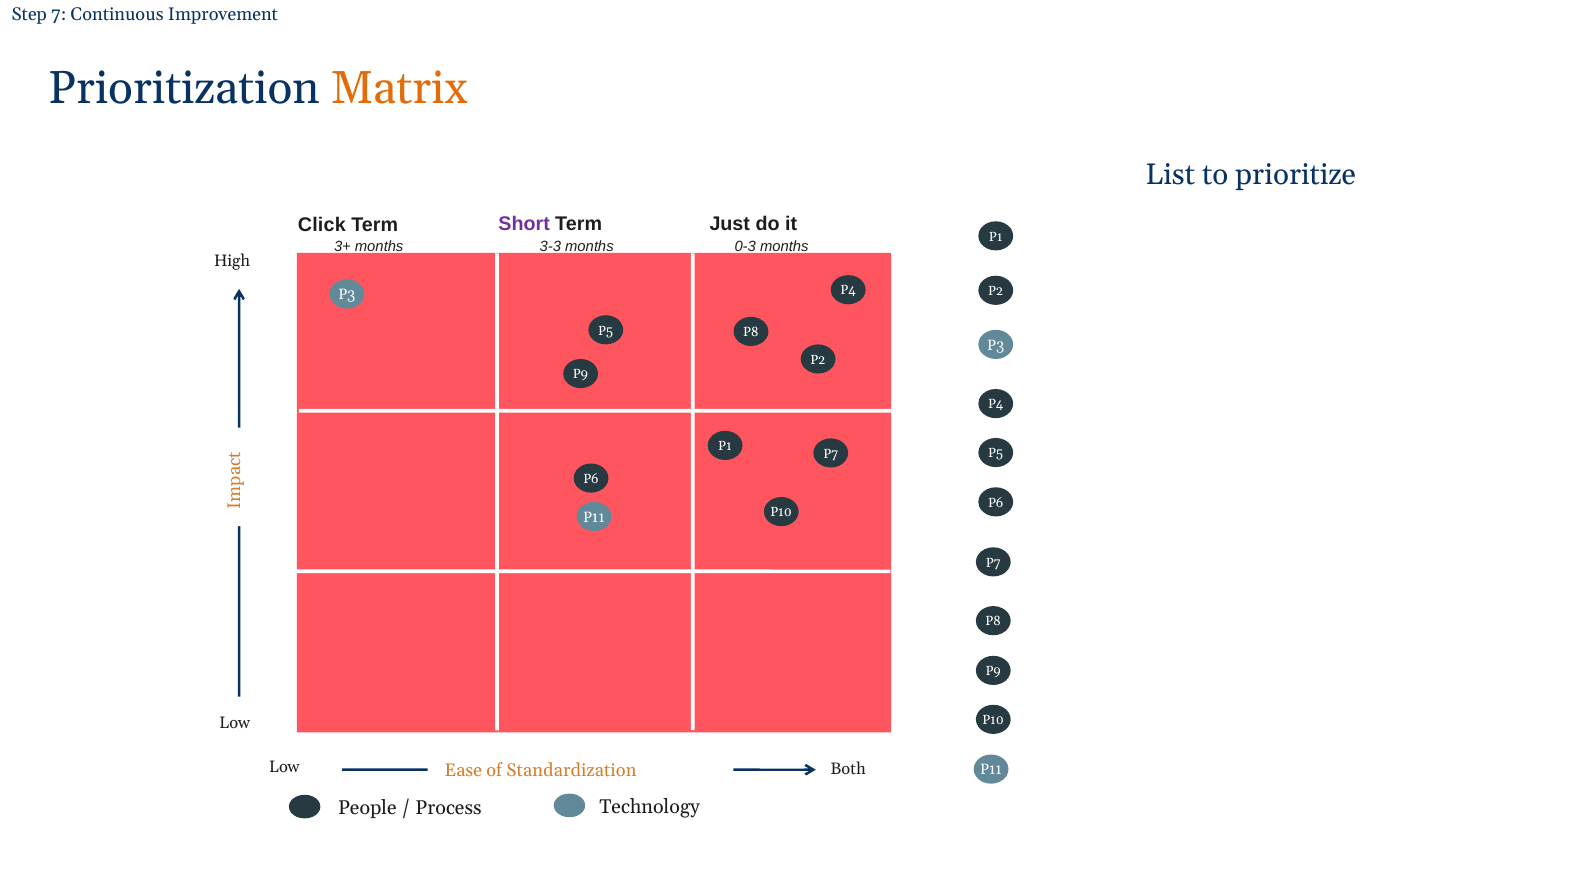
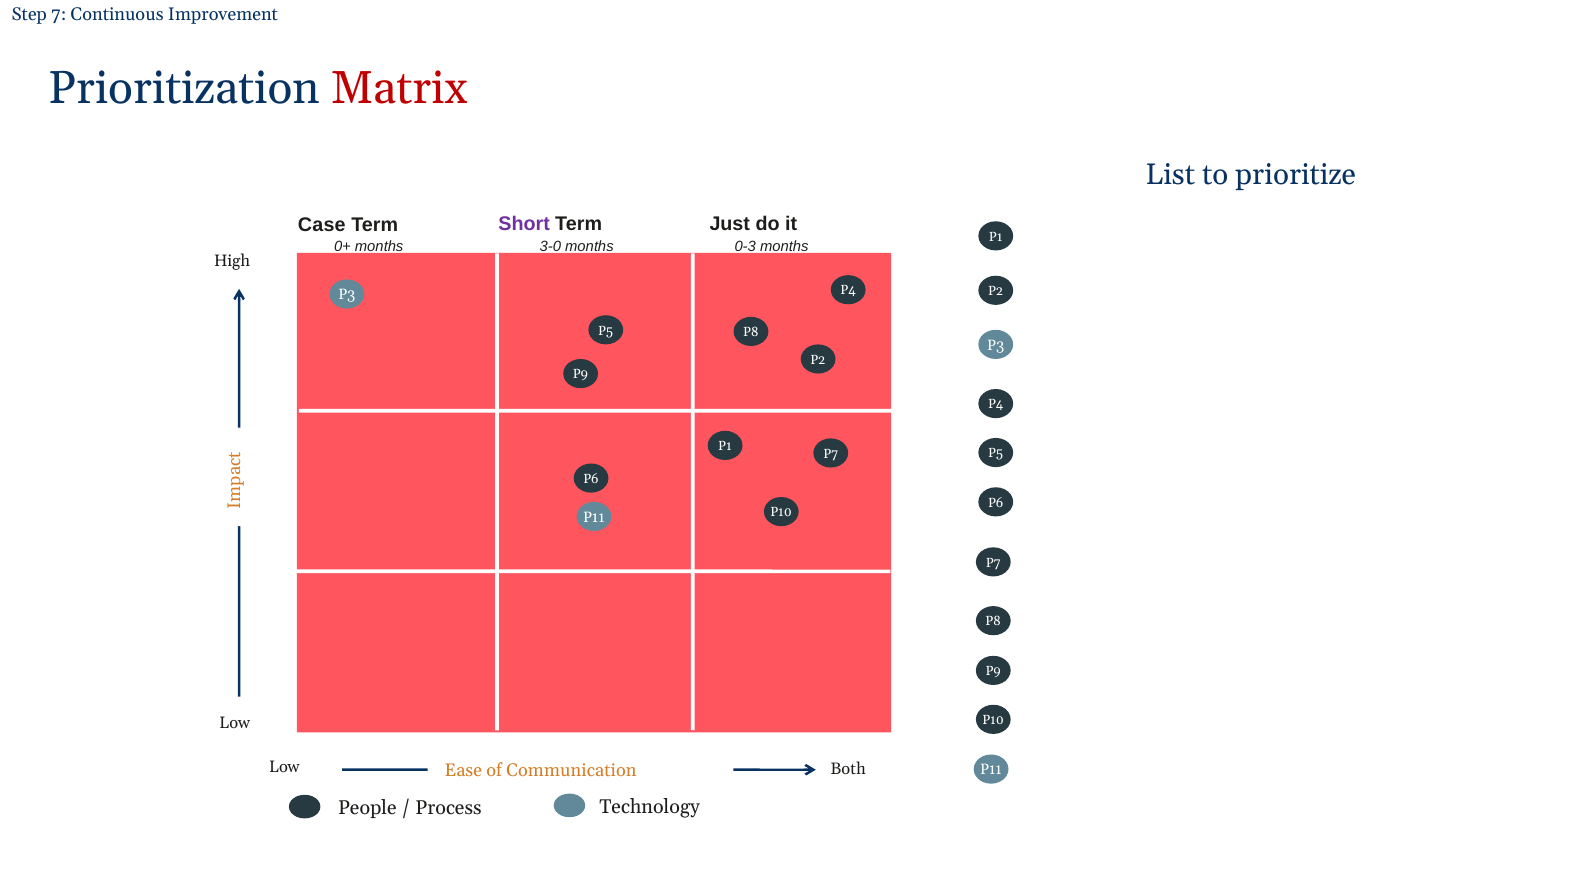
Matrix colour: orange -> red (399, 89)
Click: Click -> Case (322, 225)
3+: 3+ -> 0+ (342, 247)
3-3: 3-3 -> 3-0 (550, 247)
Standardization: Standardization -> Communication (571, 770)
